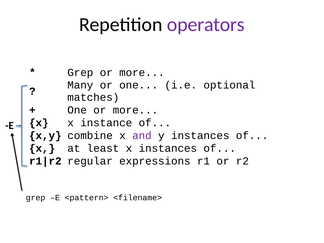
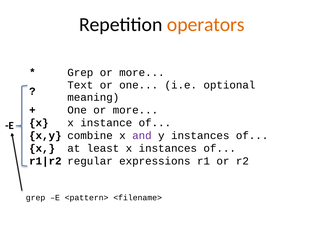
operators colour: purple -> orange (206, 25)
Many: Many -> Text (80, 85)
matches: matches -> meaning (93, 97)
